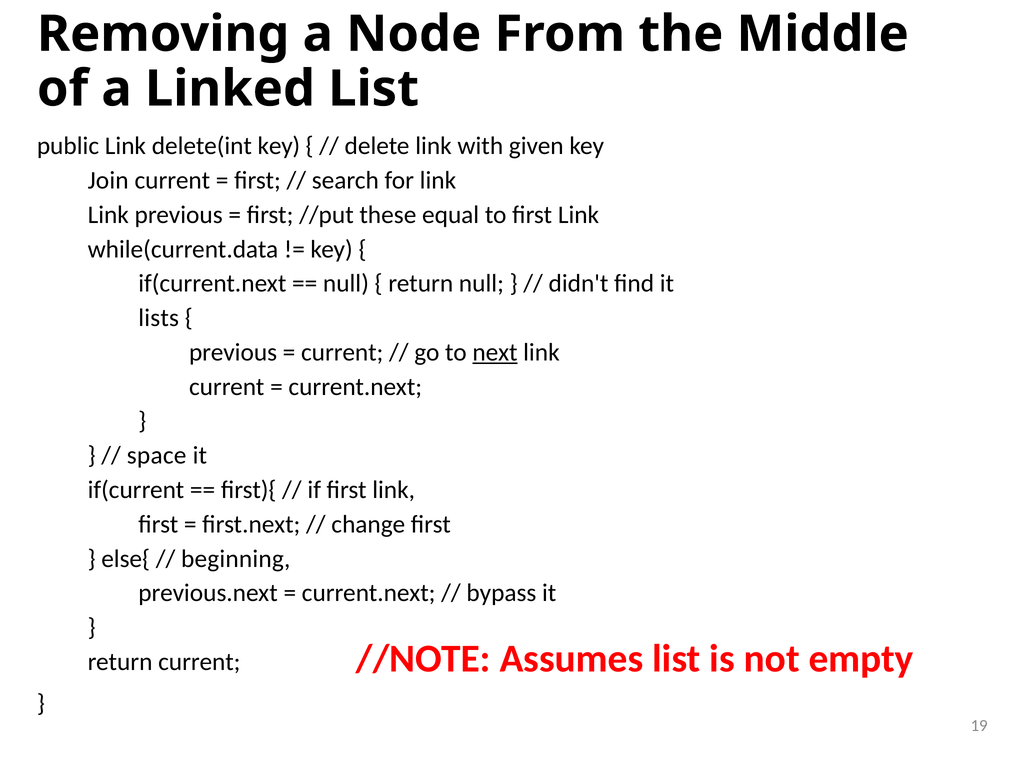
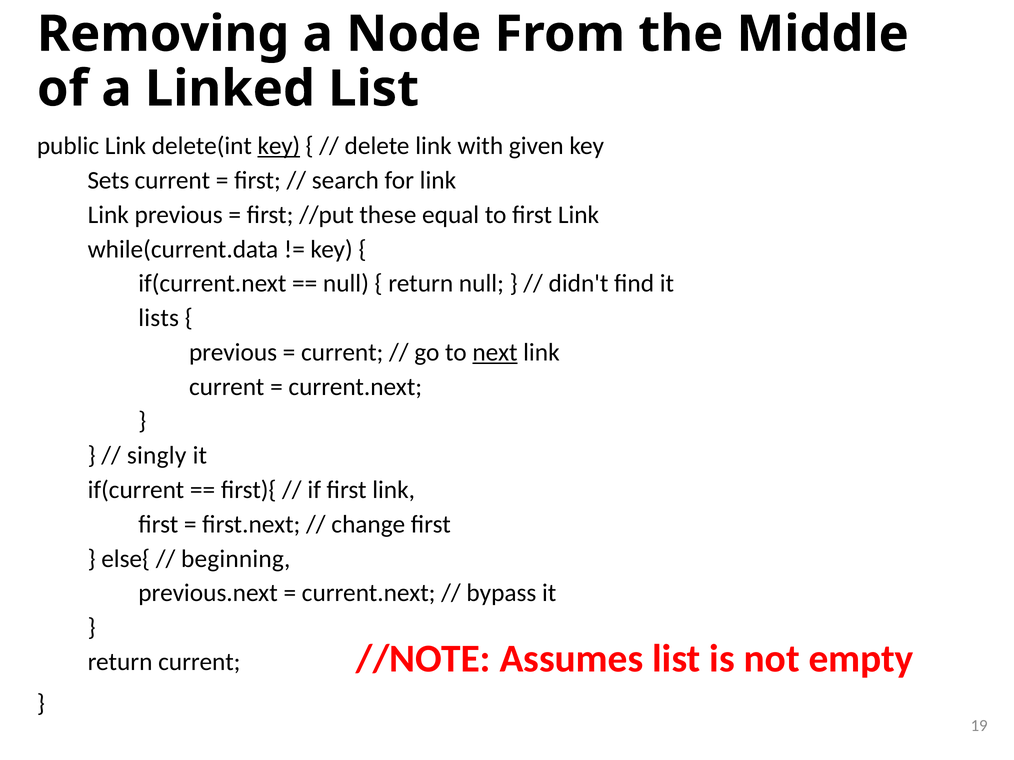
key underline: none -> present (279, 146)
Join: Join -> Sets (108, 181)
space: space -> singly (157, 456)
